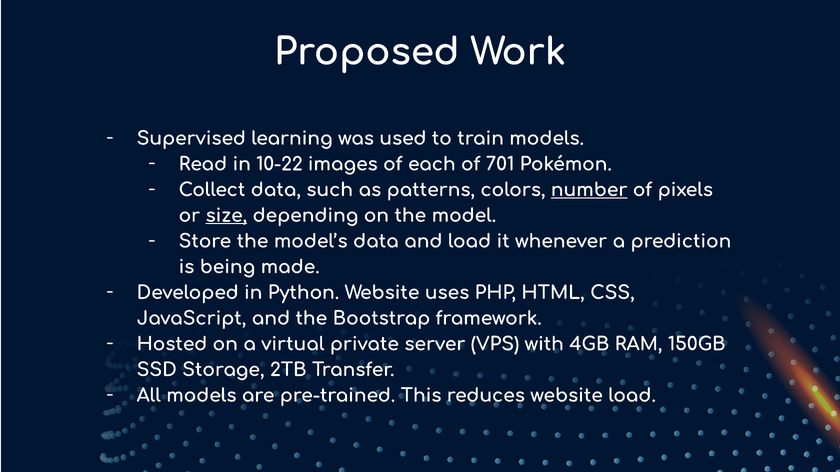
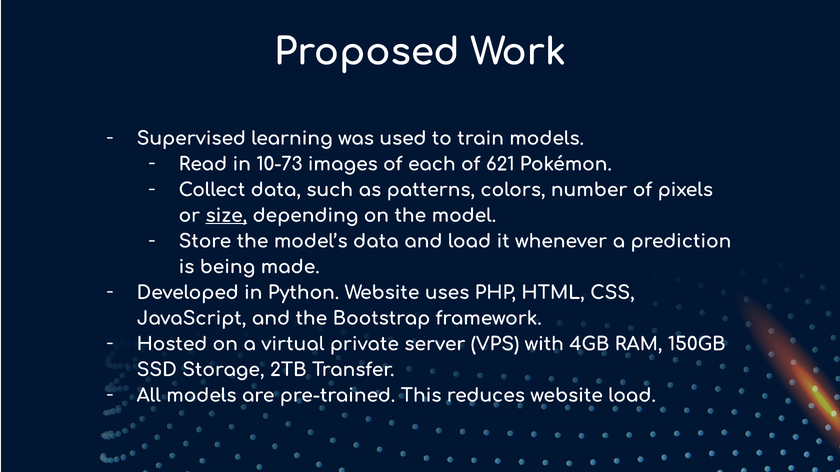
10-22: 10-22 -> 10-73 (279, 164)
701: 701 -> 621 (500, 164)
number underline: present -> none (589, 190)
